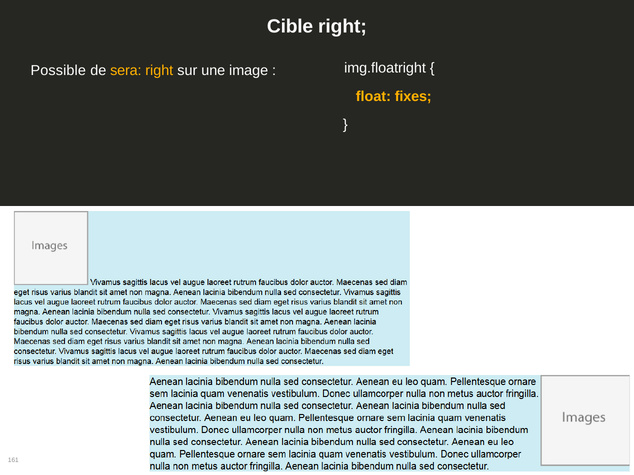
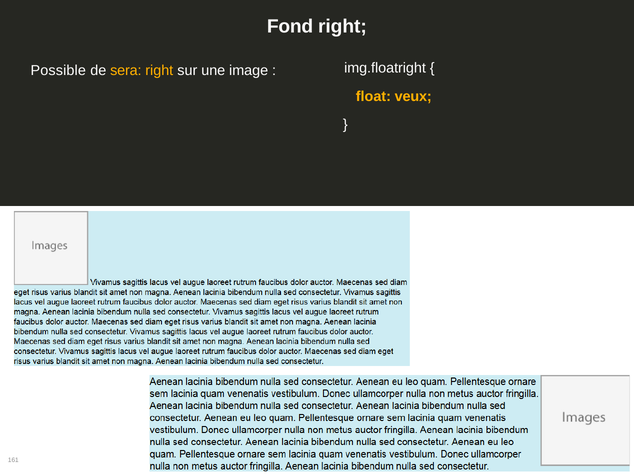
Cible: Cible -> Fond (290, 26)
fixes: fixes -> veux (413, 97)
